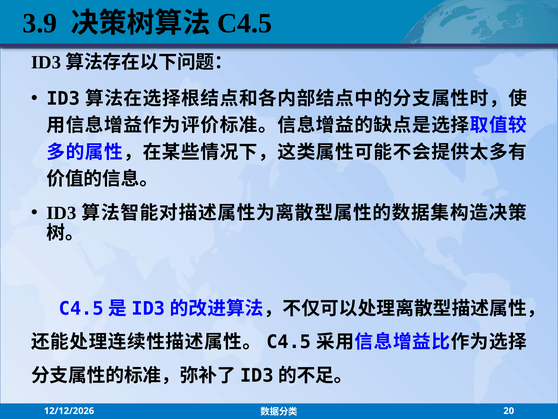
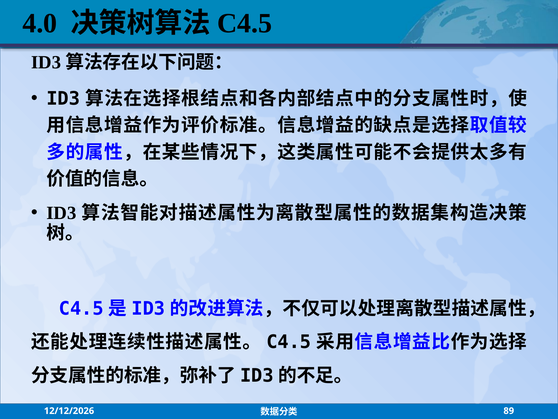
3.9: 3.9 -> 4.0 (40, 23)
20: 20 -> 89 (509, 410)
